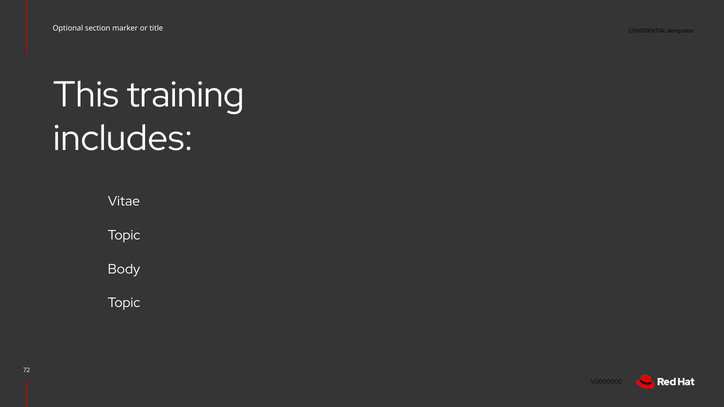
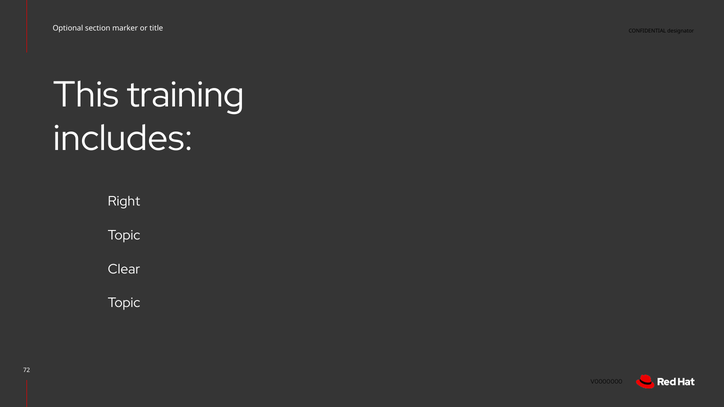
Vitae: Vitae -> Right (124, 202)
Body: Body -> Clear (124, 269)
